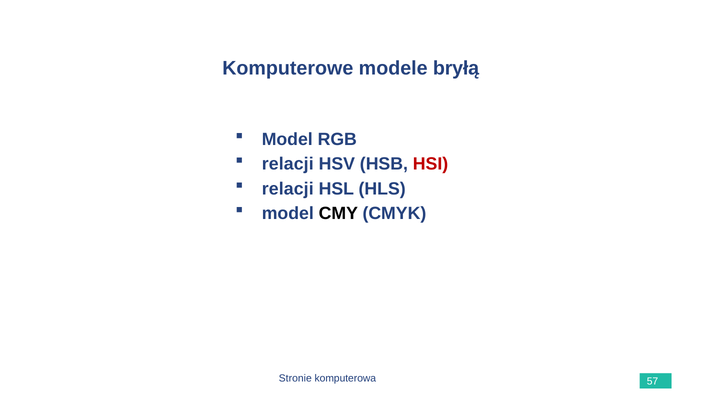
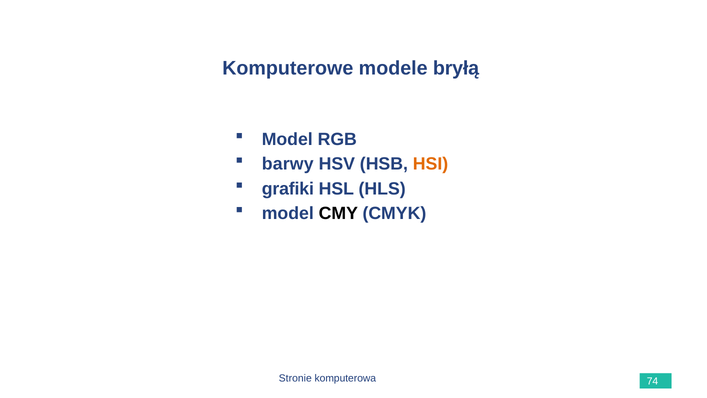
relacji: relacji -> barwy (288, 164)
HSI colour: red -> orange (431, 164)
relacji: relacji -> grafiki (288, 189)
57: 57 -> 74 (652, 381)
